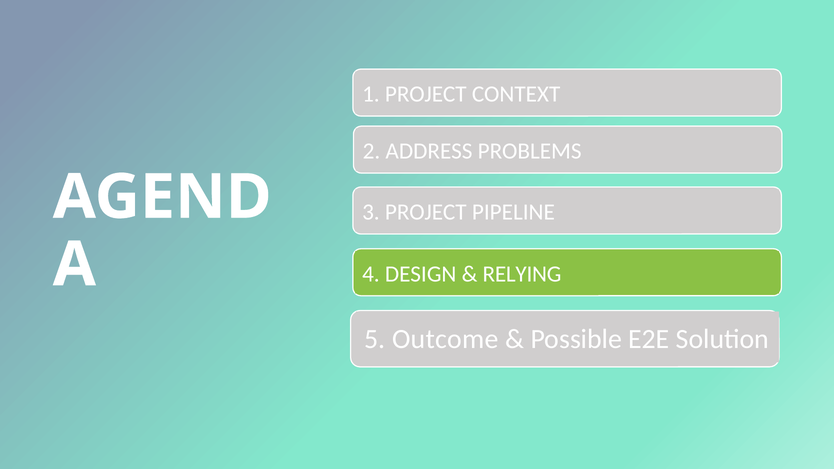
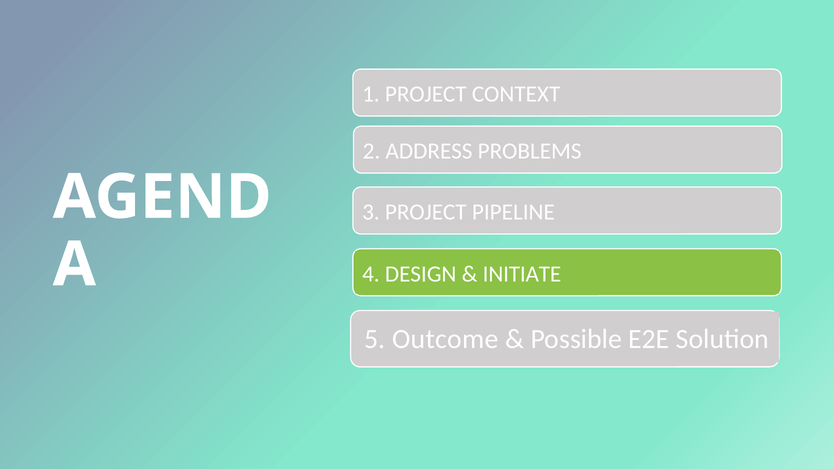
RELYING: RELYING -> INITIATE (522, 274)
